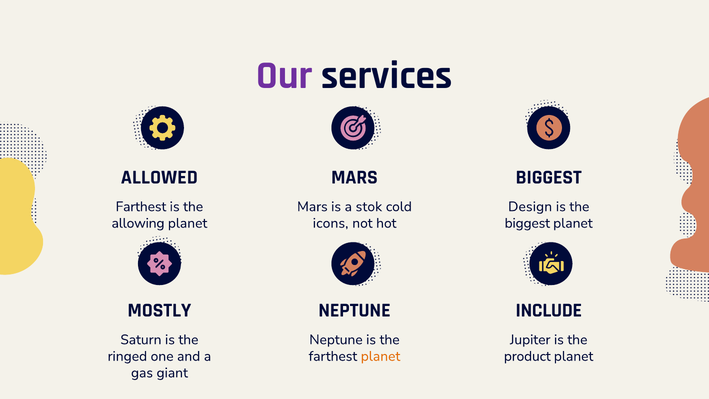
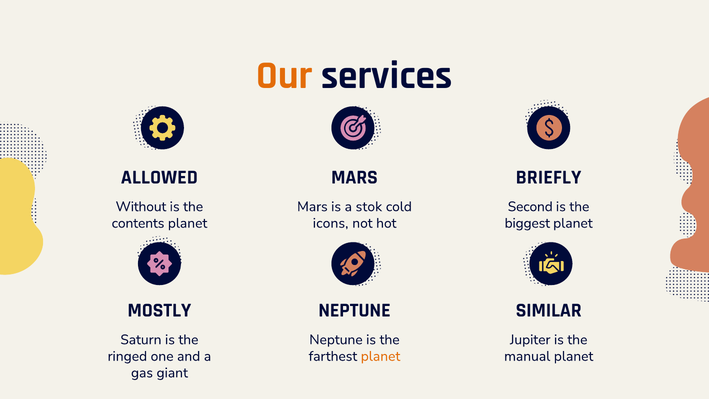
Our colour: purple -> orange (284, 75)
BIGGEST: BIGGEST -> BRIEFLY (549, 177)
Farthest: Farthest -> Without (141, 207)
Design: Design -> Second (530, 207)
allowing: allowing -> contents (138, 223)
INCLUDE: INCLUDE -> SIMILAR (549, 310)
product: product -> manual (527, 356)
